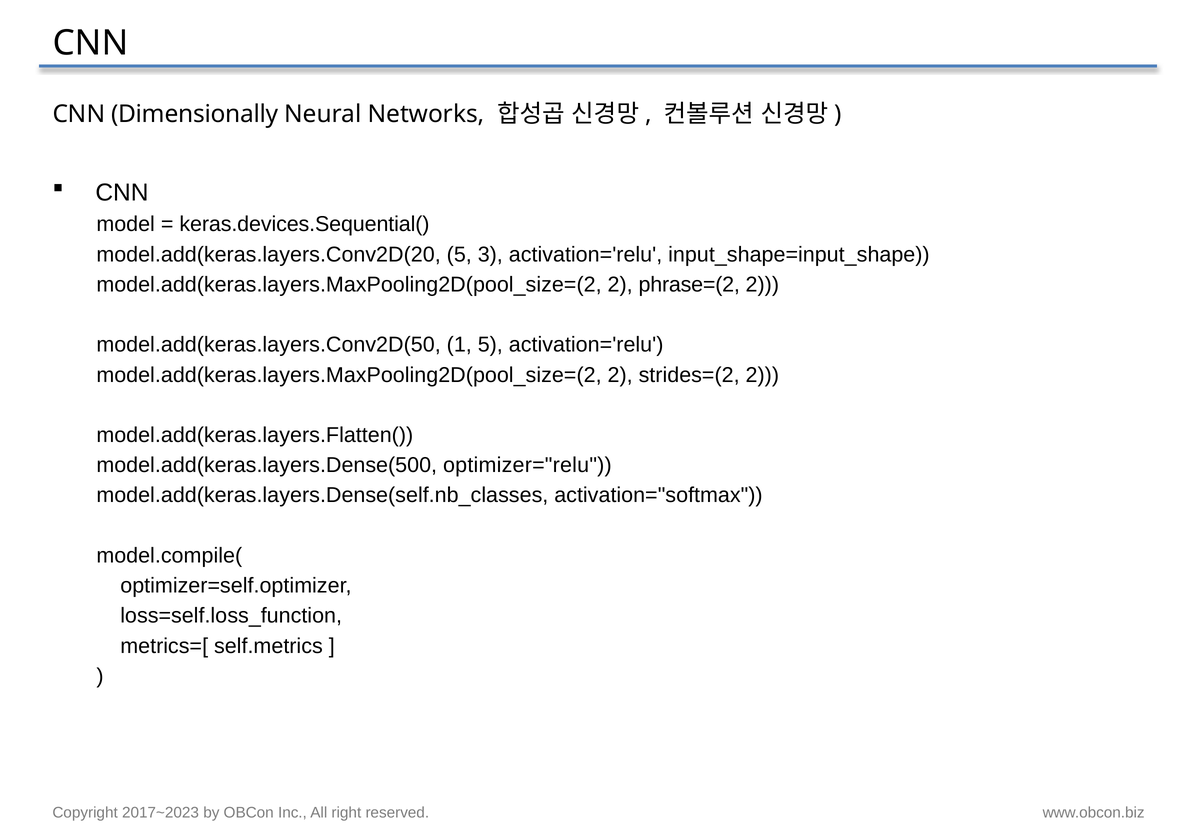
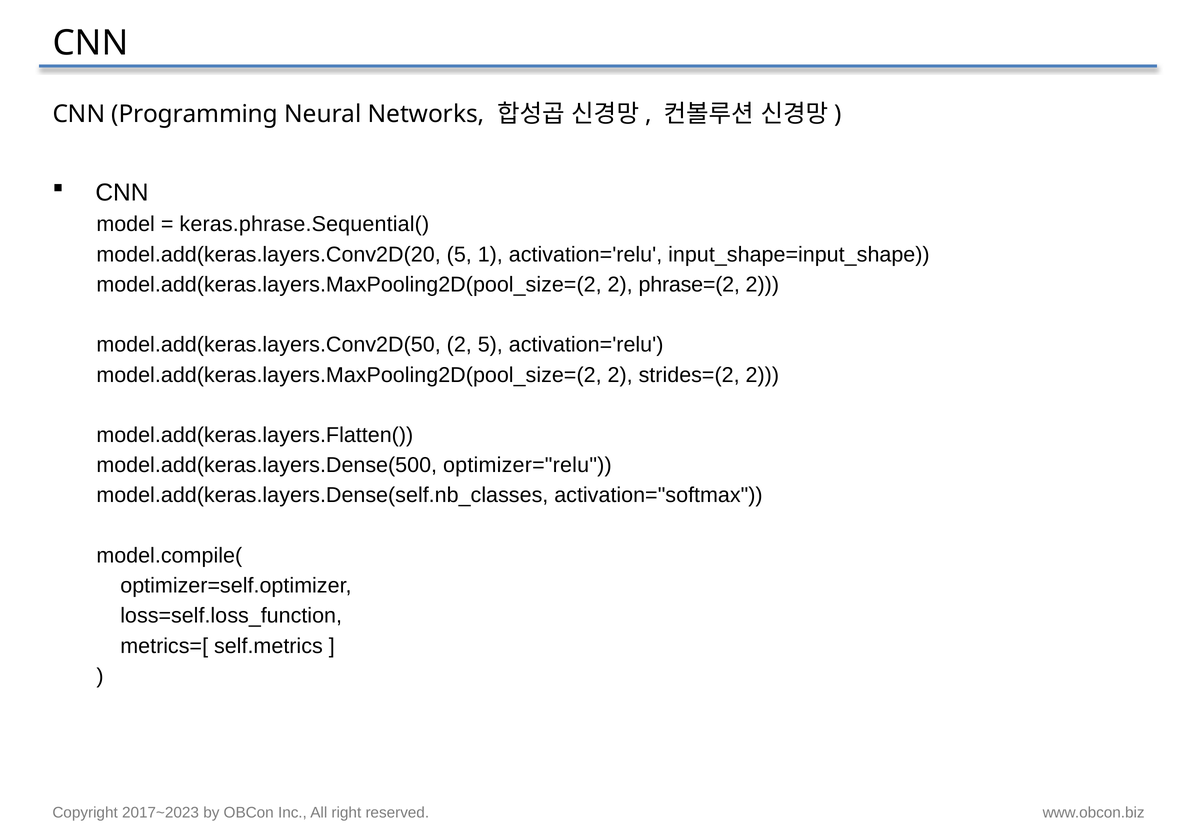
Dimensionally: Dimensionally -> Programming (195, 114)
keras.devices.Sequential(: keras.devices.Sequential( -> keras.phrase.Sequential( (304, 224)
3: 3 -> 1 (490, 254)
model.add(keras.layers.Conv2D(50 1: 1 -> 2 (459, 345)
